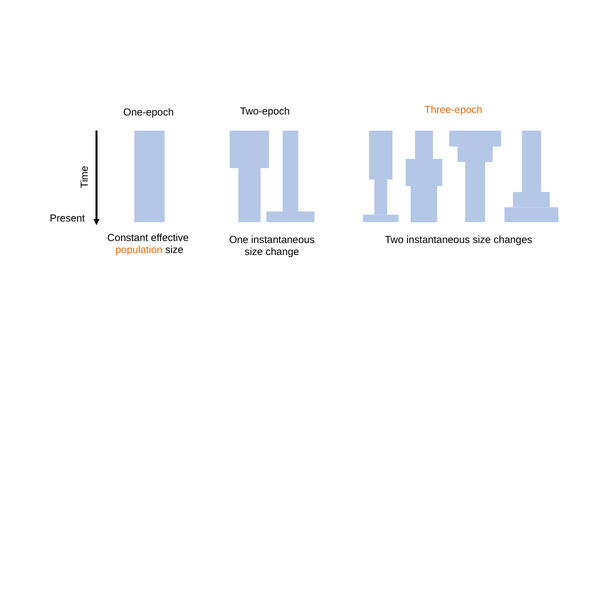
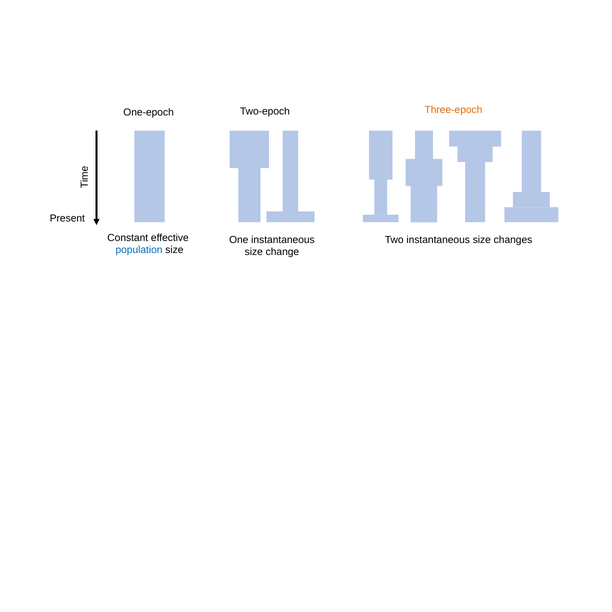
population colour: orange -> blue (139, 250)
